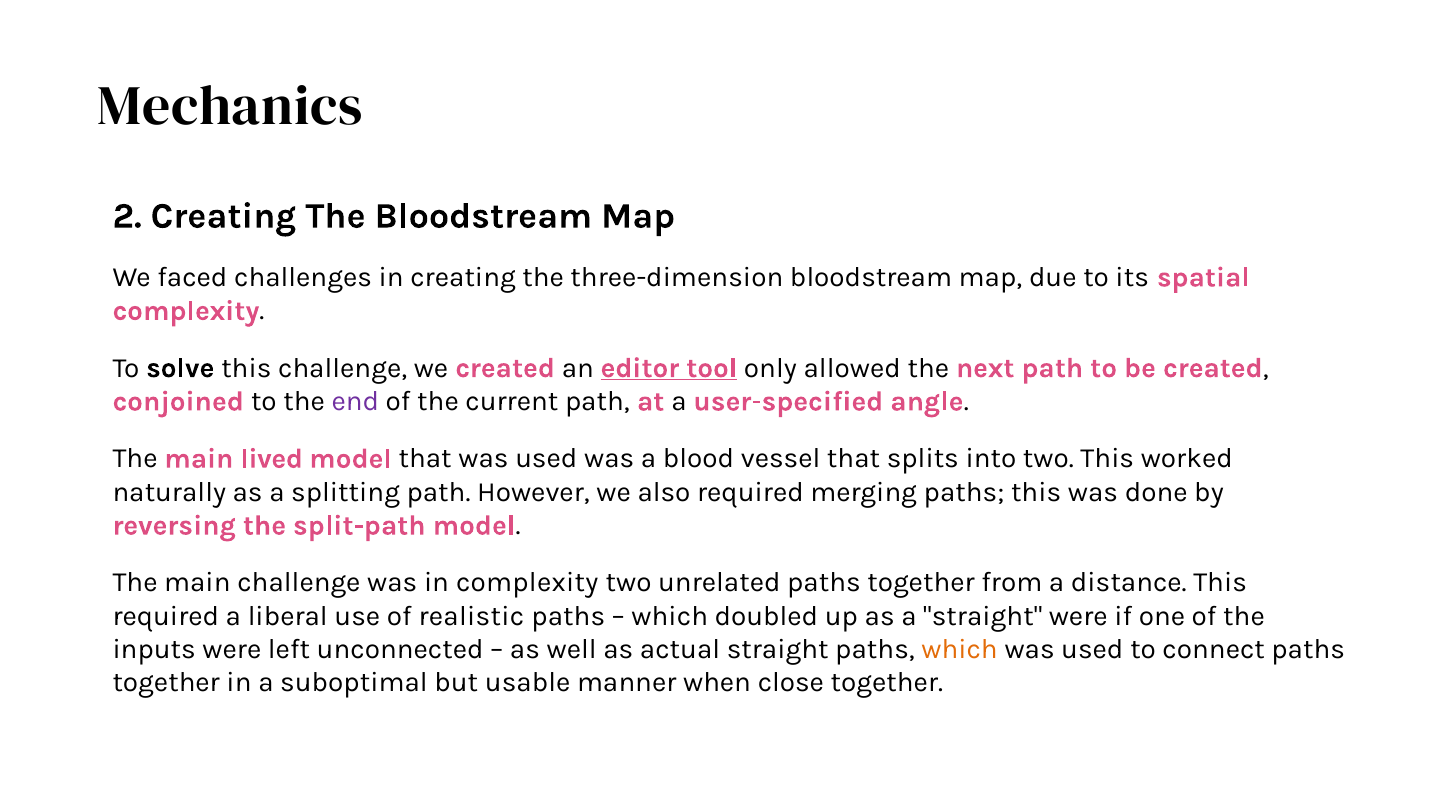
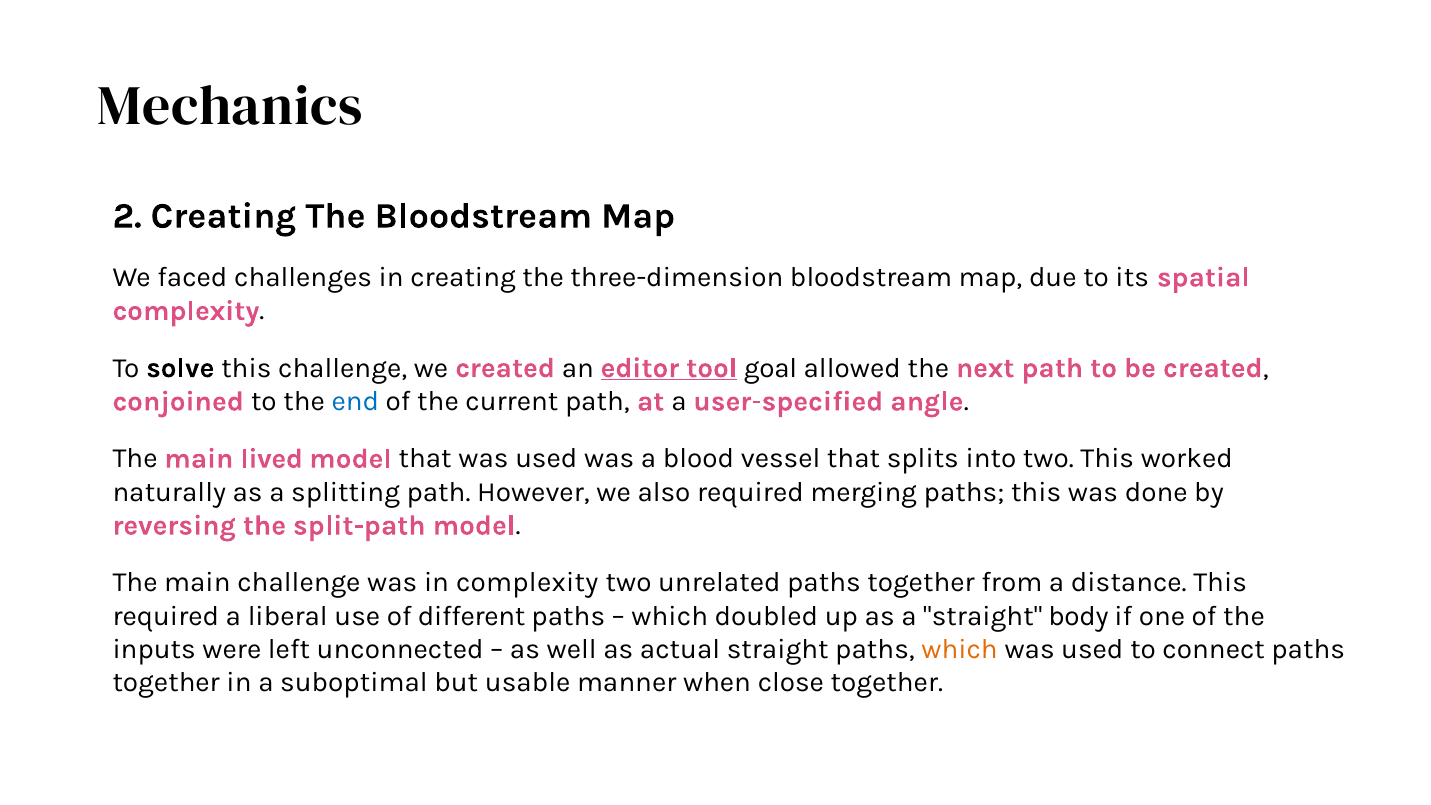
only: only -> goal (771, 368)
end colour: purple -> blue (355, 401)
realistic: realistic -> different (472, 616)
straight were: were -> body (1078, 616)
